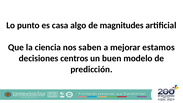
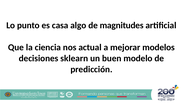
saben: saben -> actual (90, 47)
estamos: estamos -> modelos (159, 47)
centros: centros -> sklearn (74, 58)
